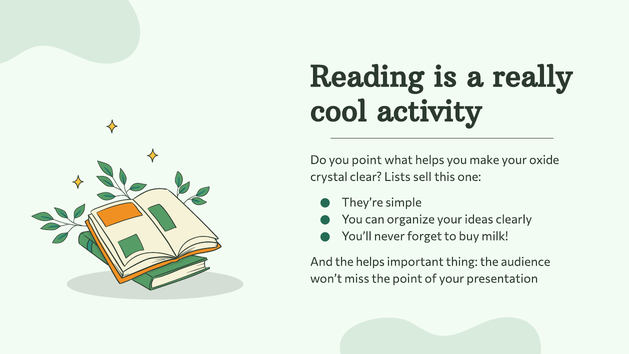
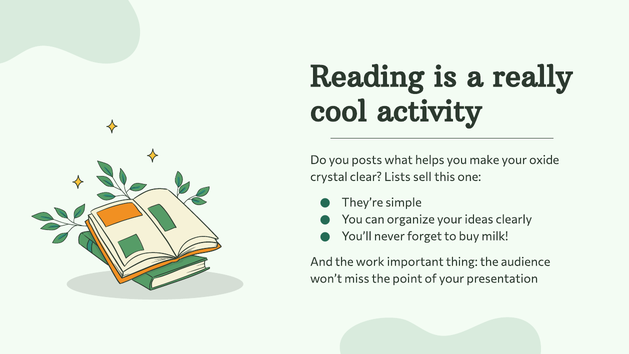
you point: point -> posts (367, 160)
the helps: helps -> work (370, 262)
